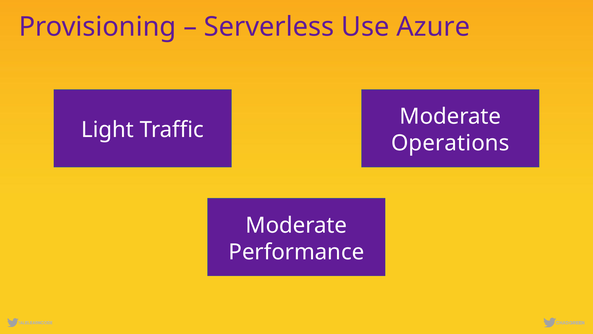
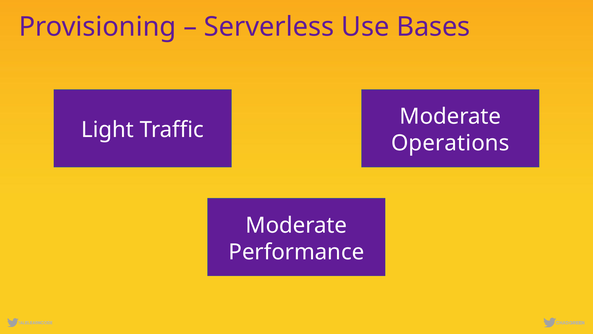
Azure: Azure -> Bases (433, 27)
